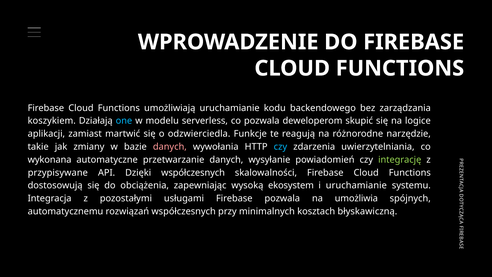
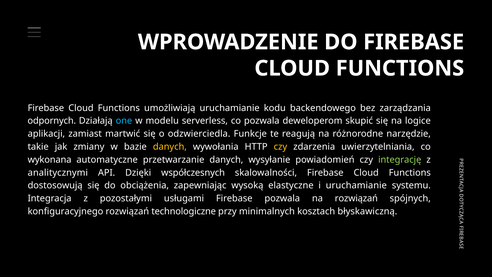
koszykiem: koszykiem -> odpornych (52, 121)
danych colour: pink -> yellow (170, 147)
czy colour: light blue -> yellow (280, 147)
przypisywane: przypisywane -> analitycznymi (58, 172)
ekosystem: ekosystem -> elastyczne (291, 185)
na umożliwia: umożliwia -> rozwiązań (356, 198)
automatycznemu: automatycznemu -> konfiguracyjnego (65, 211)
rozwiązań współczesnych: współczesnych -> technologiczne (184, 211)
